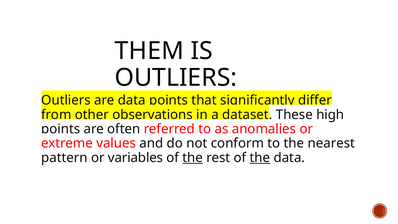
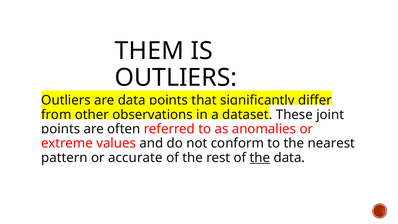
high: high -> joint (330, 115)
variables: variables -> accurate (135, 158)
the underline: present -> none (193, 158)
